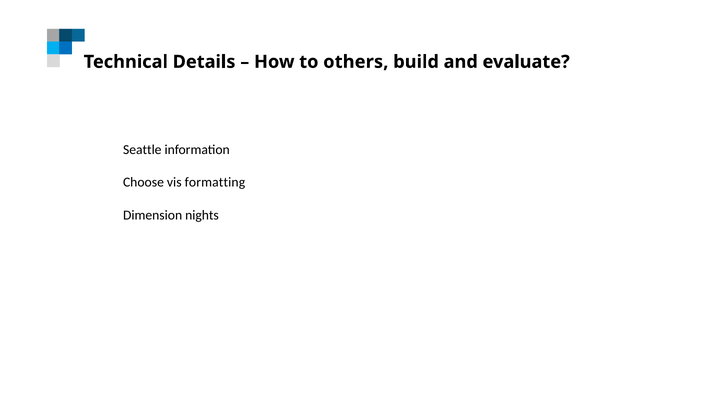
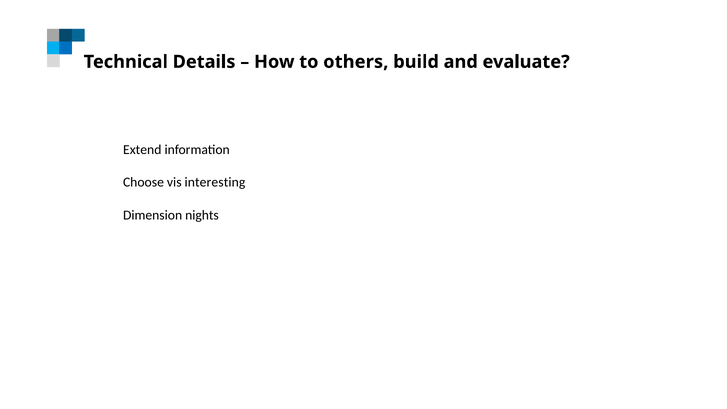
Seattle: Seattle -> Extend (142, 150)
formatting: formatting -> interesting (215, 182)
